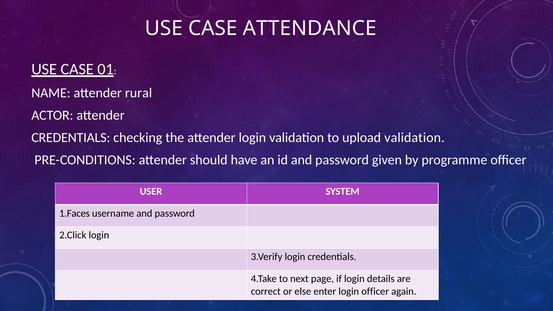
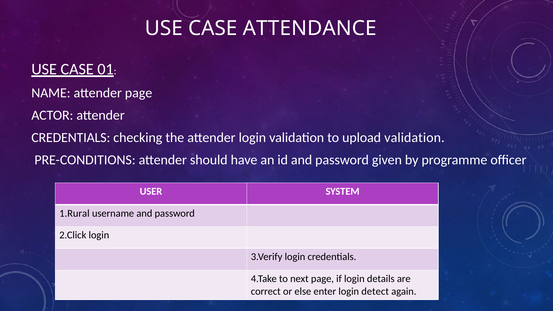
attender rural: rural -> page (139, 93)
1.Faces: 1.Faces -> 1.Rural (74, 213)
login officer: officer -> detect (375, 291)
